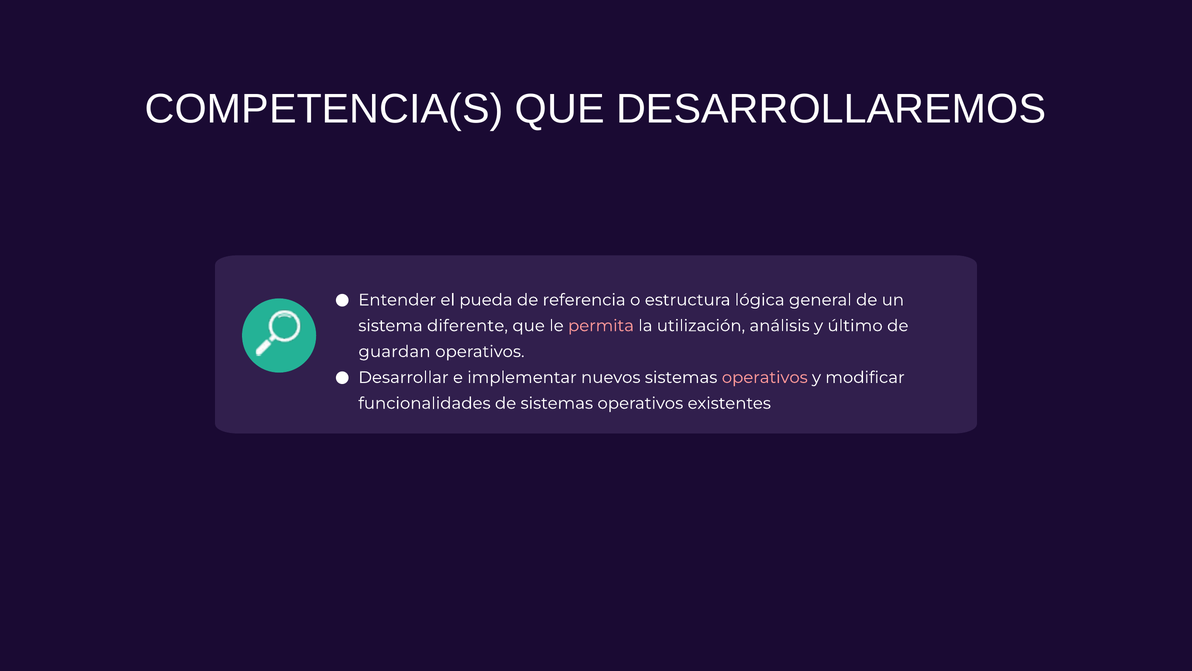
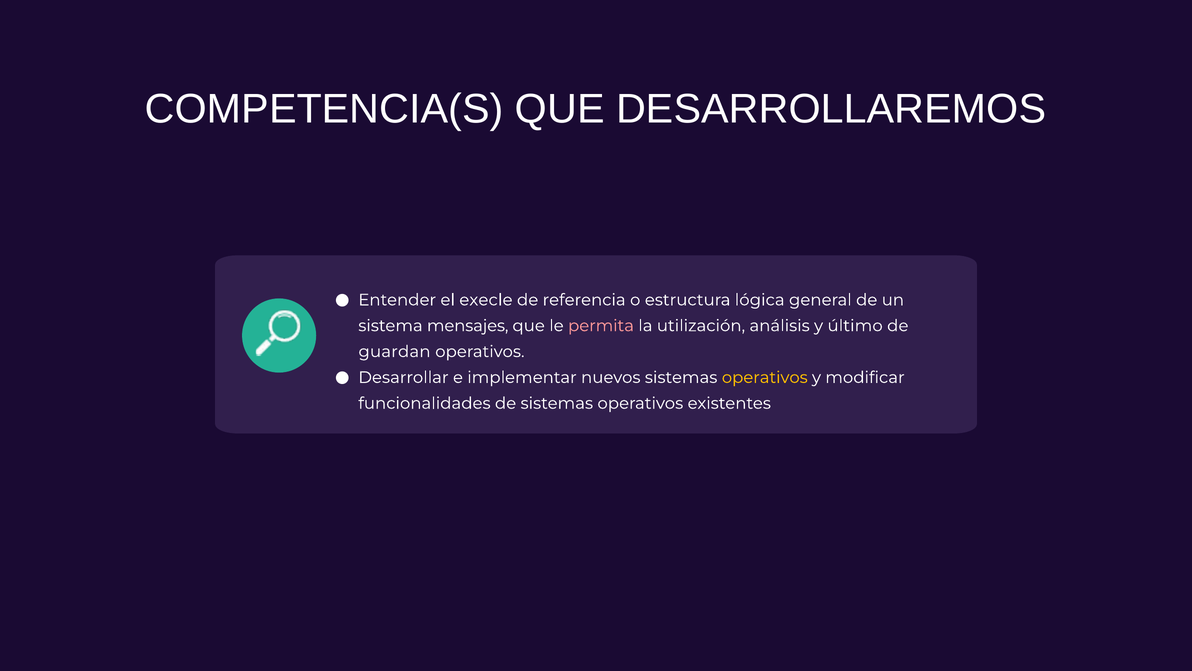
pueda: pueda -> execle (486, 300)
diferente: diferente -> mensajes (468, 326)
operativos colour: pink -> yellow (765, 377)
